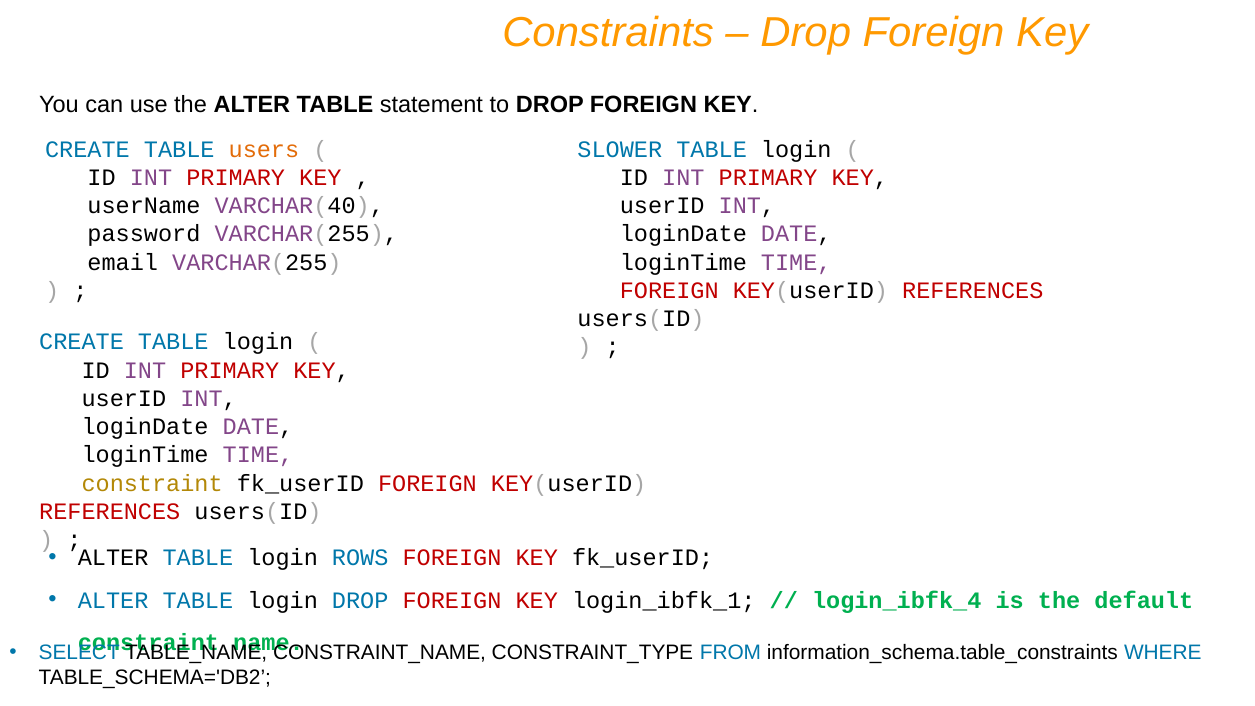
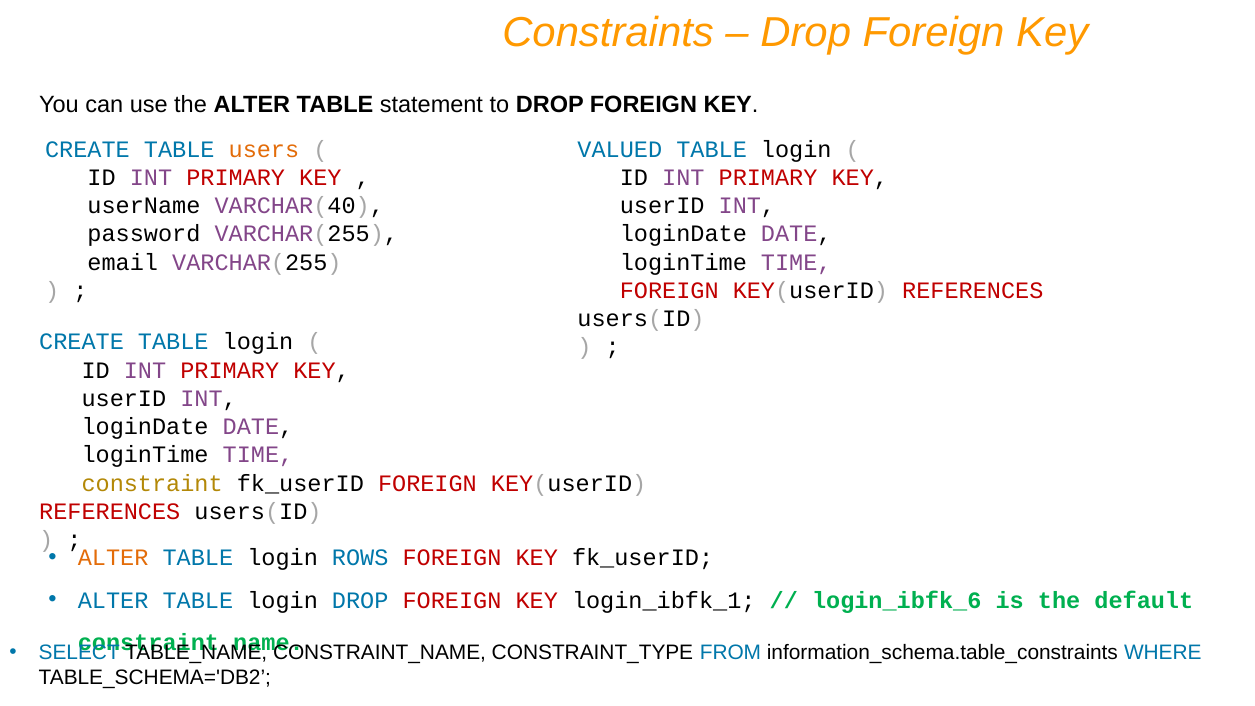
SLOWER: SLOWER -> VALUED (620, 149)
ALTER colour: black -> orange (113, 558)
login_ibfk_4: login_ibfk_4 -> login_ibfk_6 (897, 600)
